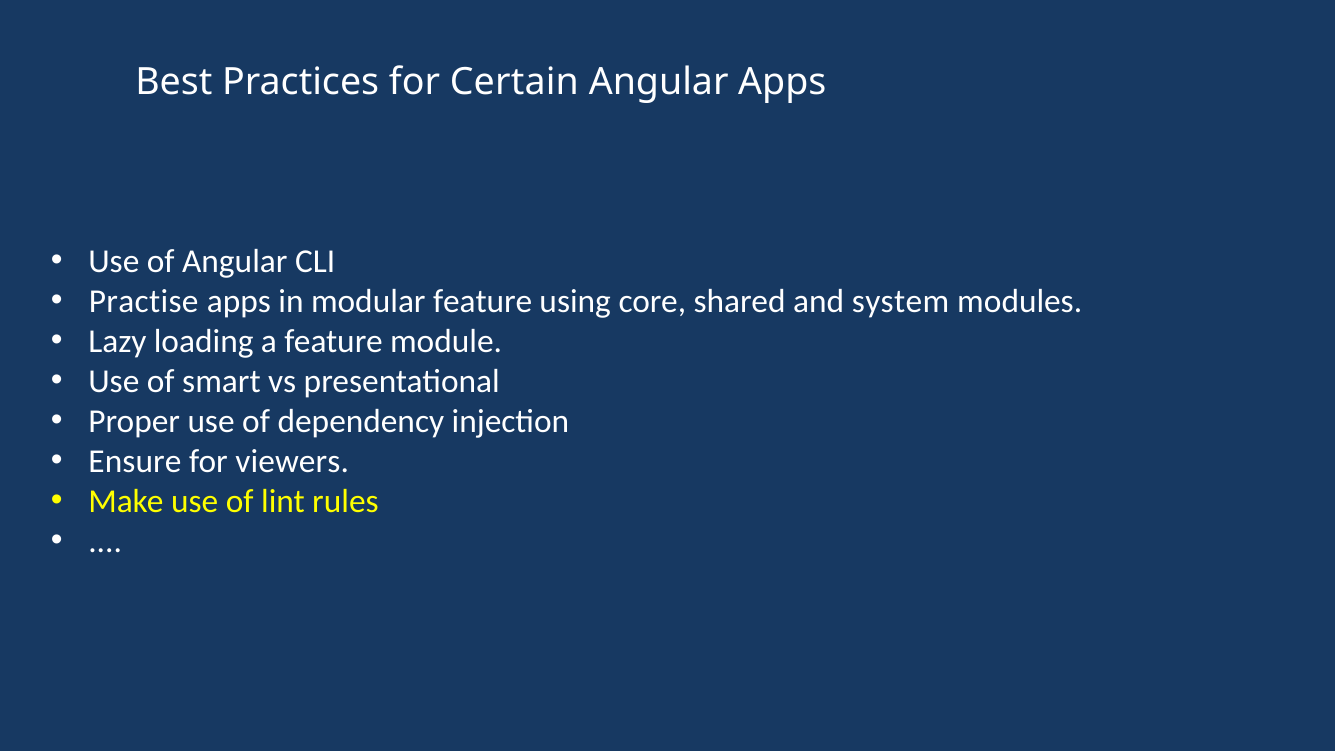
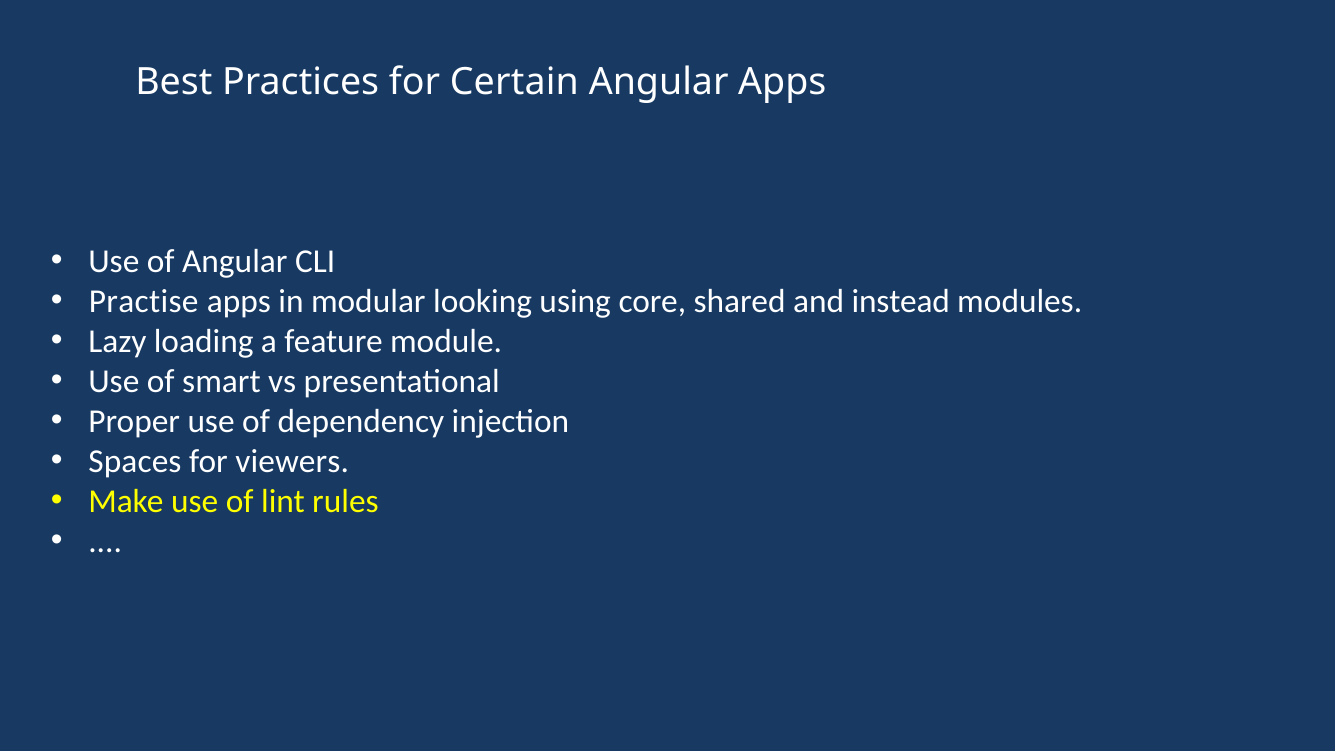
modular feature: feature -> looking (483, 301)
system: system -> instead (901, 301)
Ensure: Ensure -> Spaces (135, 461)
